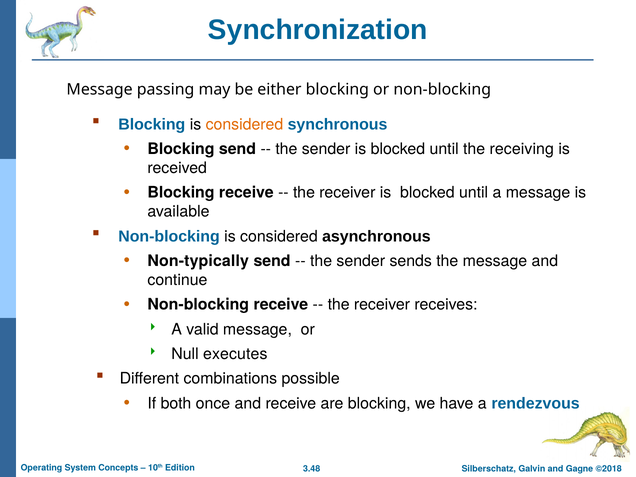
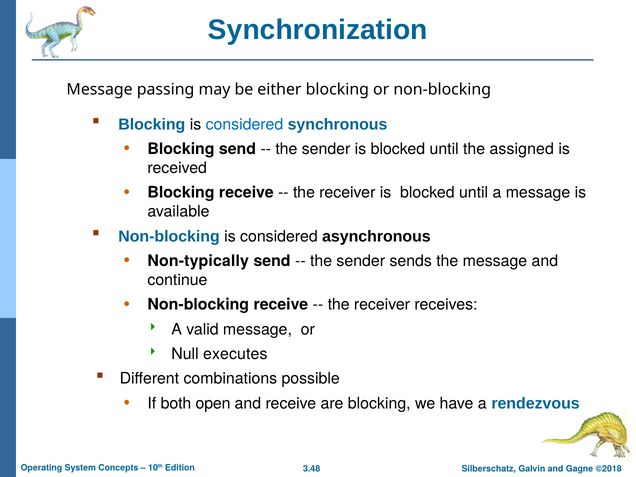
considered colour: orange -> blue (244, 124)
receiving: receiving -> assigned (522, 149)
once: once -> open (213, 403)
